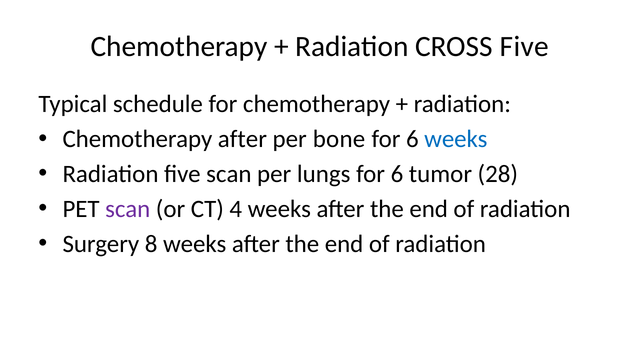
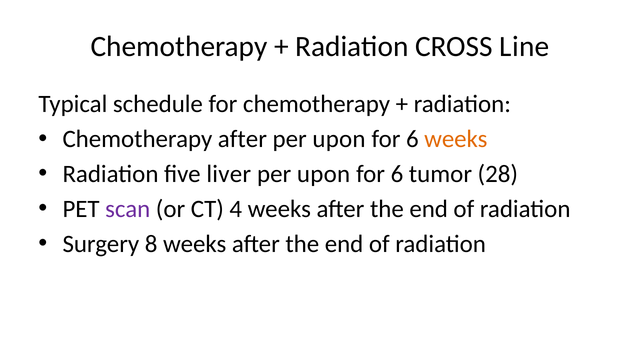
CROSS Five: Five -> Line (524, 47)
bone: bone -> upon (339, 139)
weeks colour: blue -> orange (456, 139)
five scan: scan -> liver (229, 174)
lungs: lungs -> upon (324, 174)
